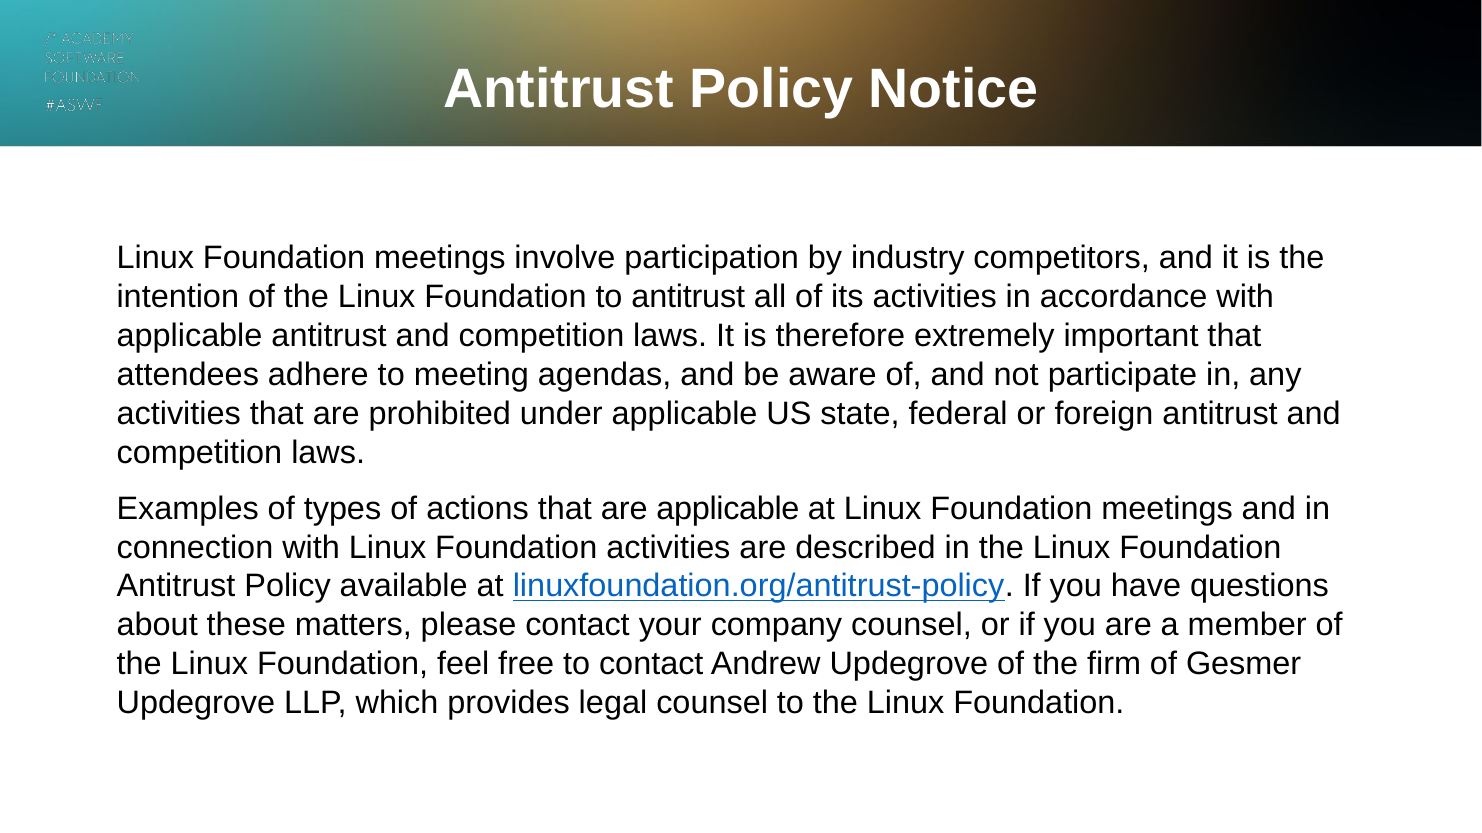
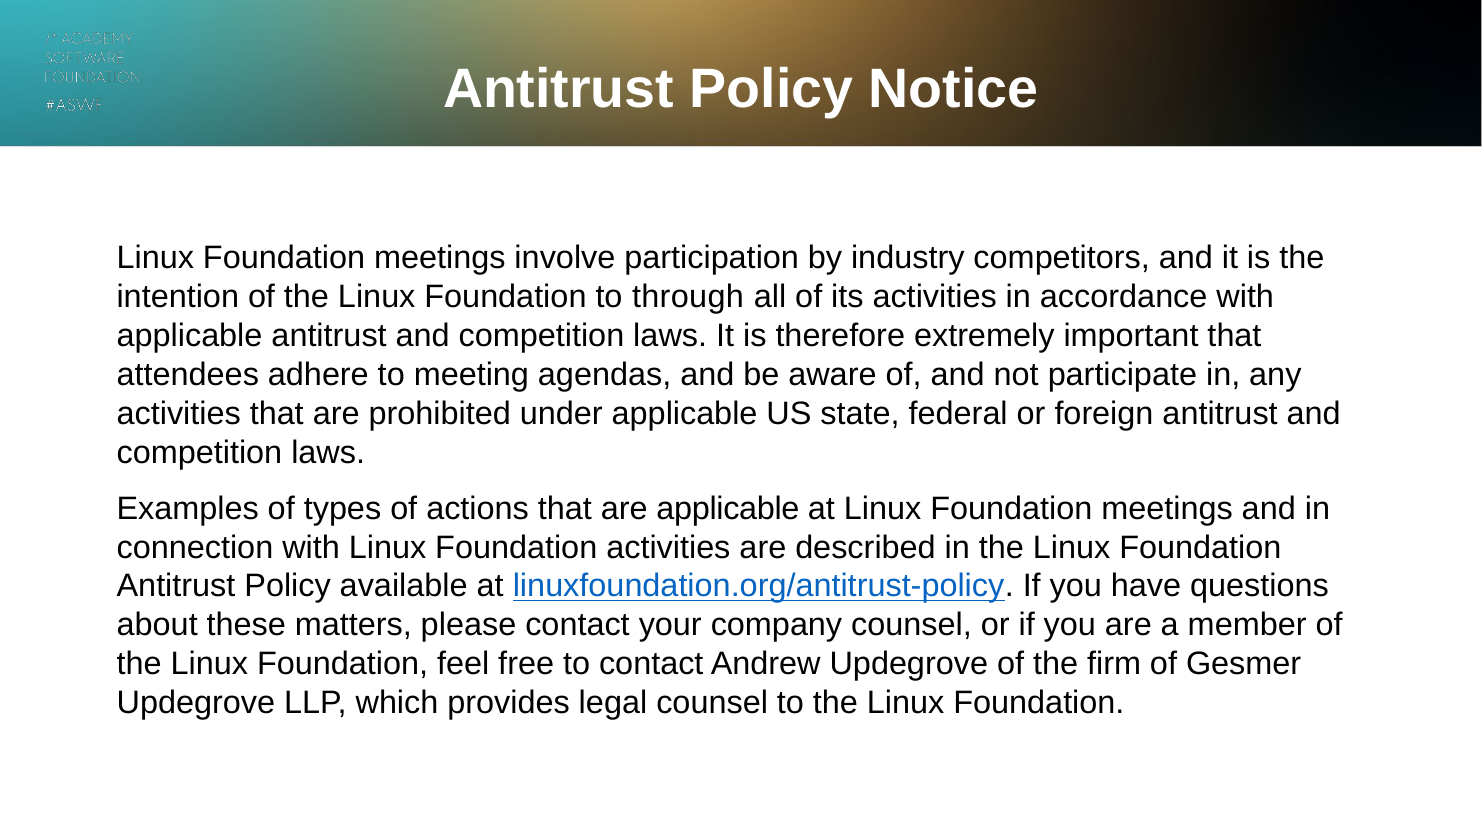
to antitrust: antitrust -> through (688, 297)
